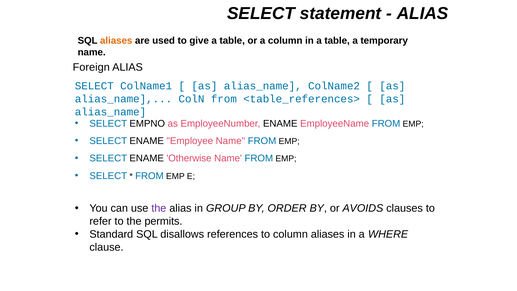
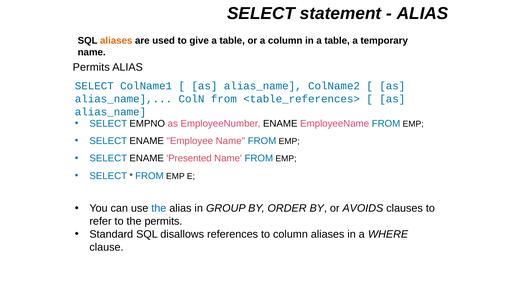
Foreign: Foreign -> Permits (91, 67)
Otherwise: Otherwise -> Presented (189, 158)
the colour: purple -> blue (159, 208)
